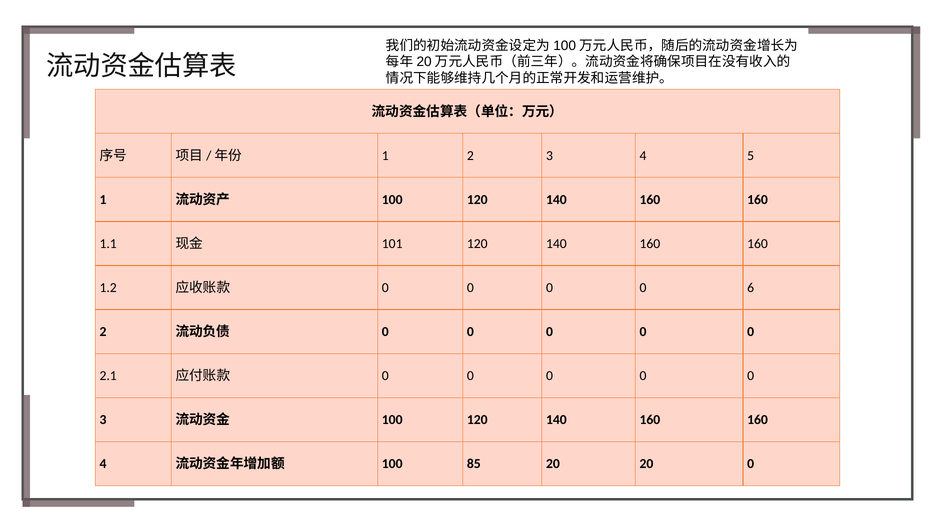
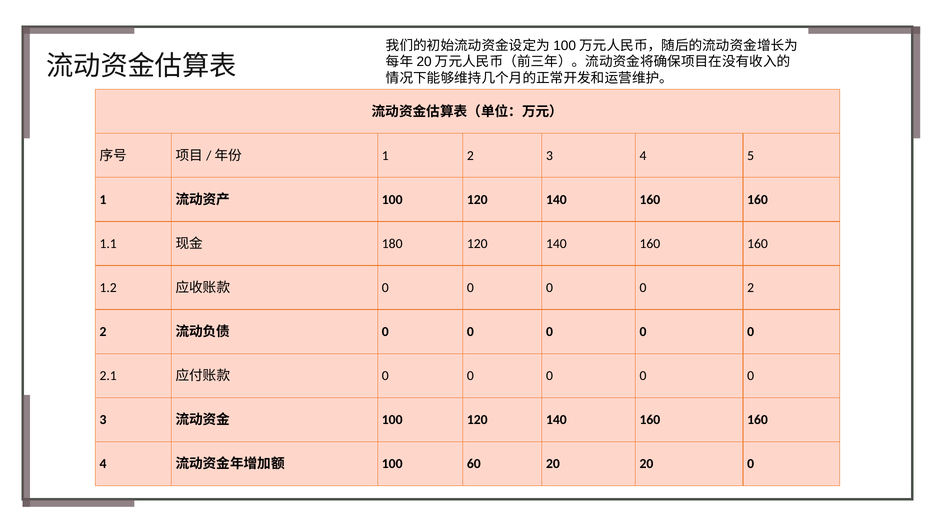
101: 101 -> 180 (392, 244)
0 6: 6 -> 2 (751, 288)
85: 85 -> 60 (474, 464)
